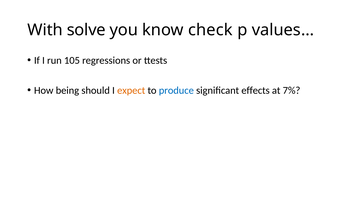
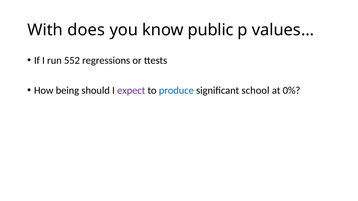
solve: solve -> does (86, 30)
check: check -> public (211, 30)
105: 105 -> 552 (72, 61)
expect colour: orange -> purple (131, 91)
effects: effects -> school (255, 91)
7%: 7% -> 0% (292, 91)
